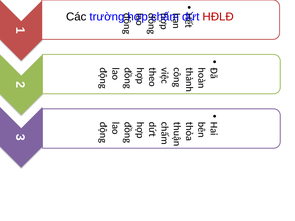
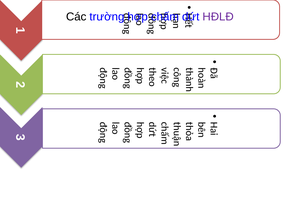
HĐLĐ colour: red -> purple (218, 17)
